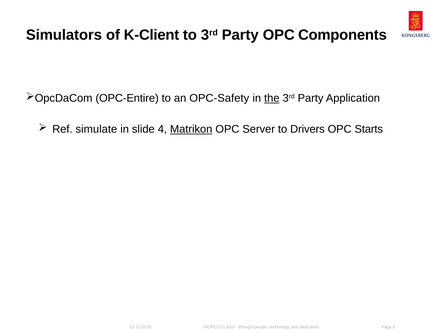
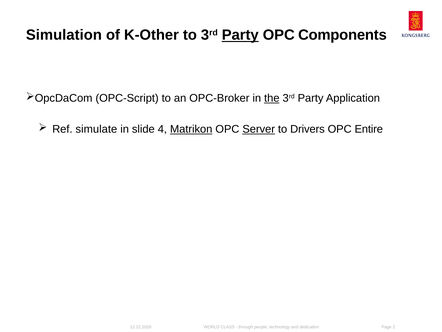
Simulators: Simulators -> Simulation (64, 35)
K-Client: K-Client -> K-Other (151, 35)
Party underline: none -> present (240, 35)
OPC-Entire: OPC-Entire -> OPC-Script (127, 98)
OPC-Safety: OPC-Safety -> OPC-Broker (219, 98)
Server underline: none -> present (259, 129)
Starts: Starts -> Entire (369, 129)
